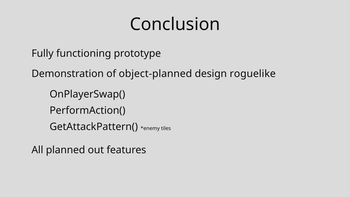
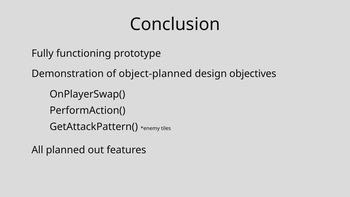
roguelike: roguelike -> objectives (253, 74)
